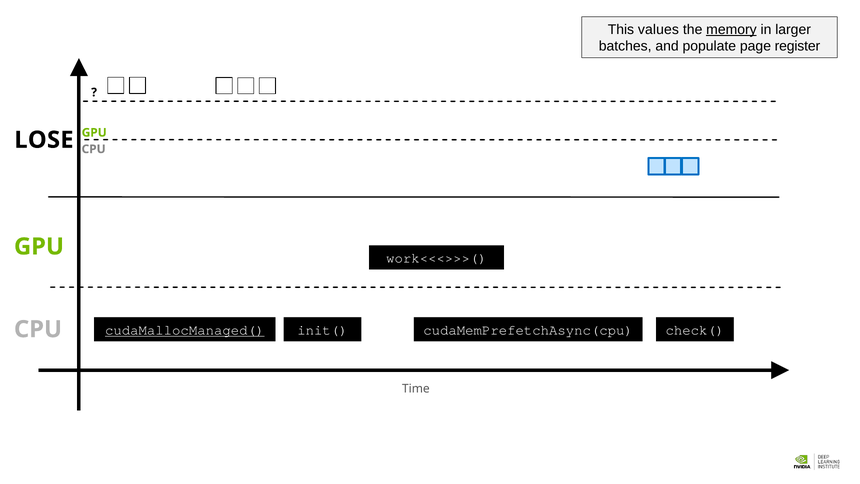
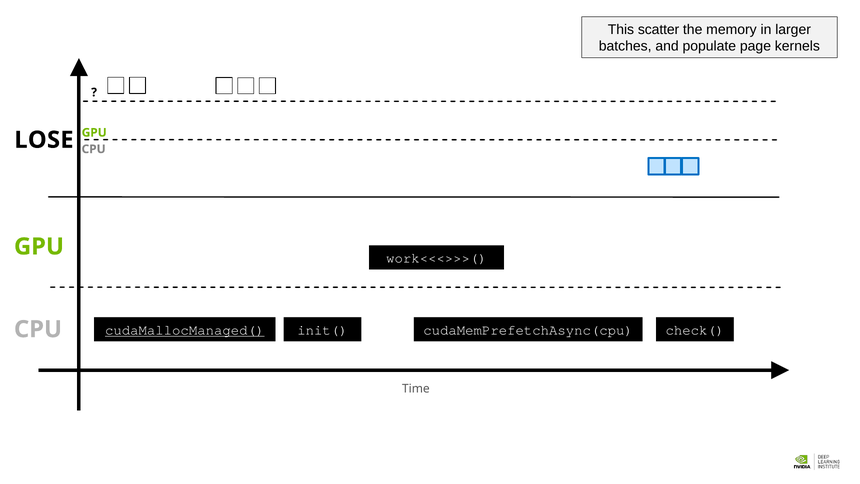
values: values -> scatter (659, 30)
memory underline: present -> none (731, 30)
register: register -> kernels (797, 46)
